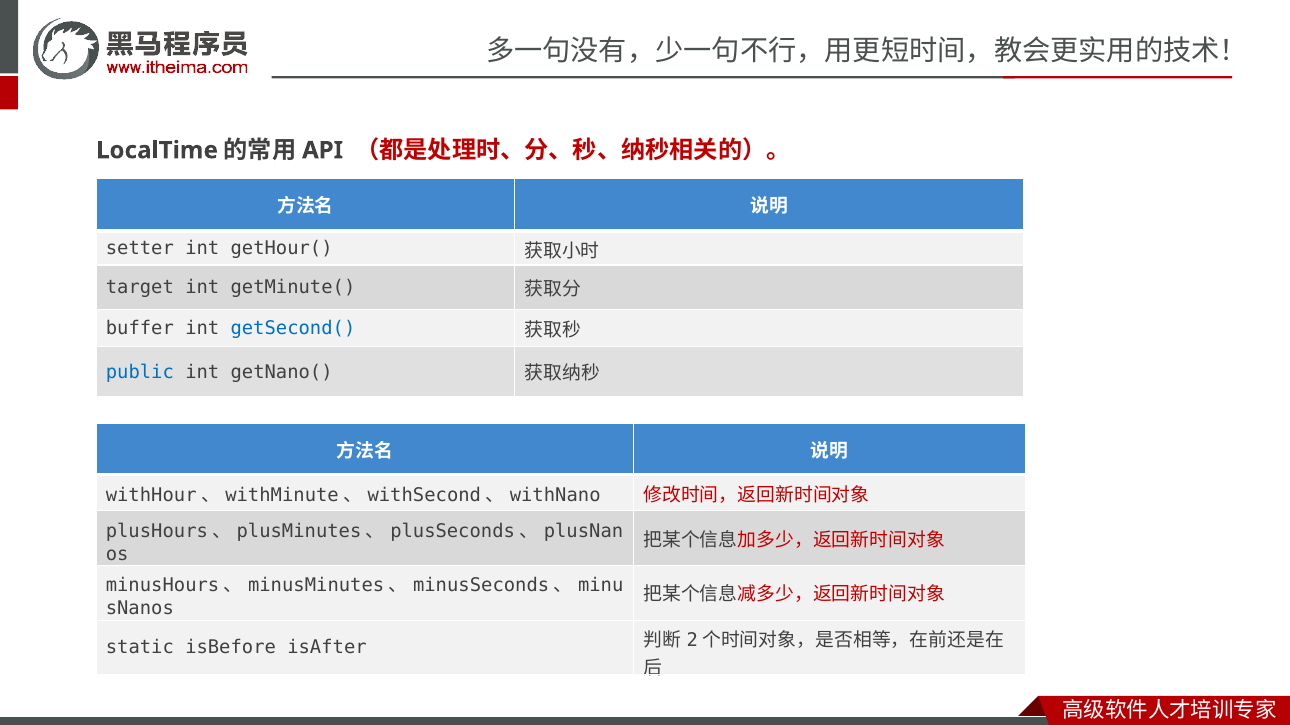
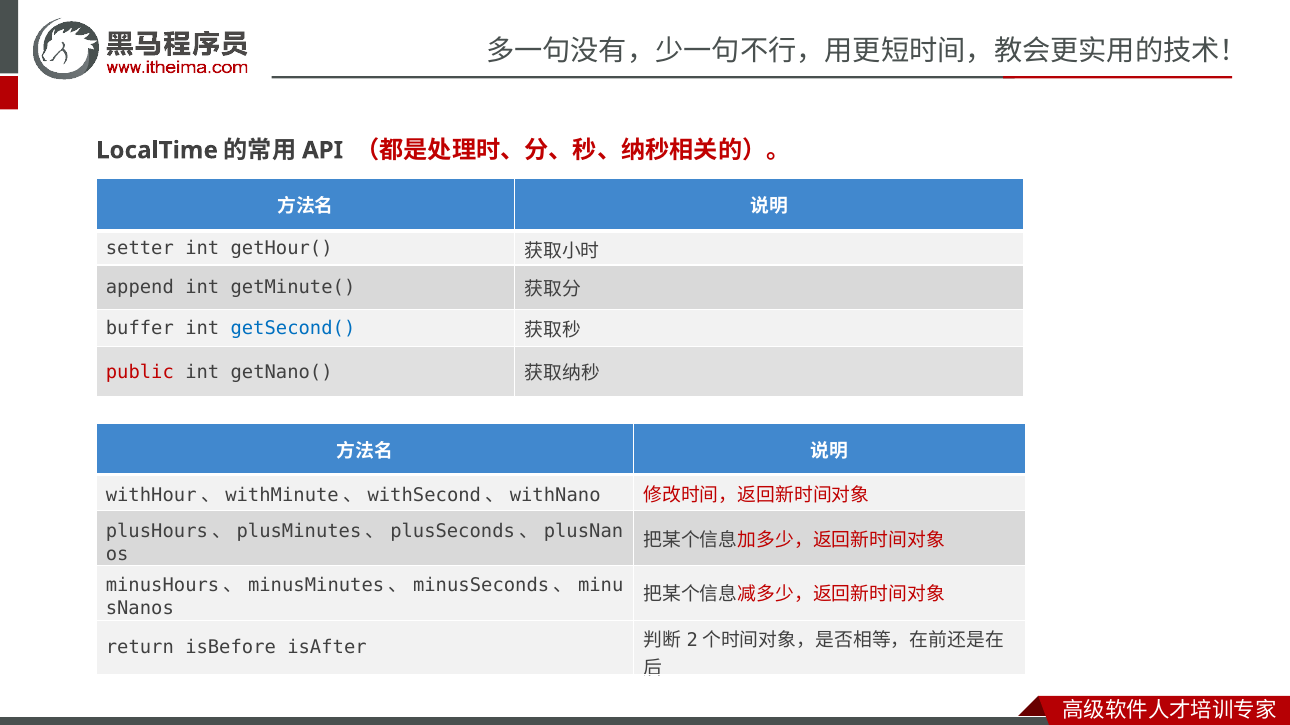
target: target -> append (140, 288)
public colour: blue -> red (140, 372)
static: static -> return (140, 648)
